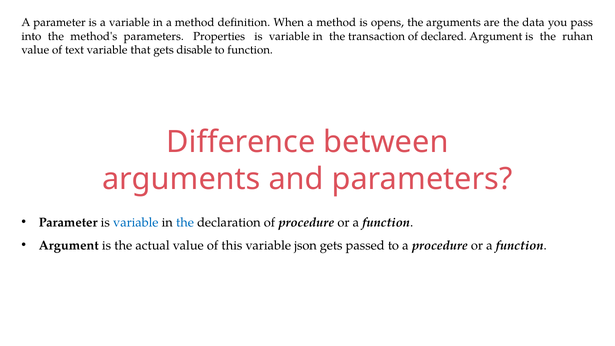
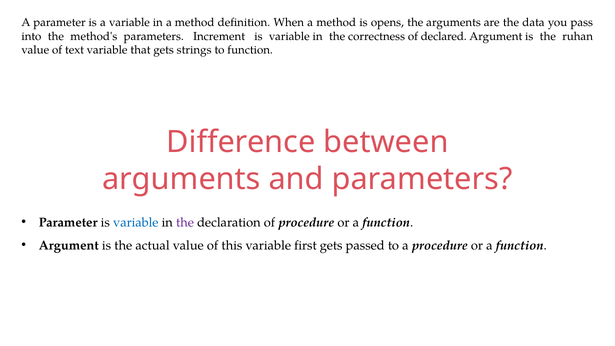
Properties: Properties -> Increment (219, 36)
transaction: transaction -> correctness (377, 36)
disable: disable -> strings (194, 50)
the colour: blue -> purple (185, 222)
json: json -> first (305, 245)
